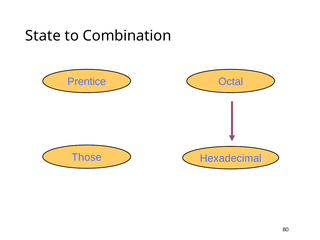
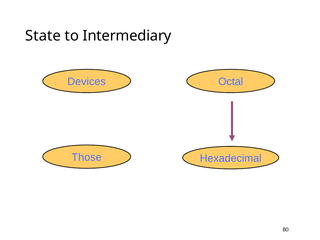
Combination: Combination -> Intermediary (127, 36)
Prentice: Prentice -> Devices (87, 82)
